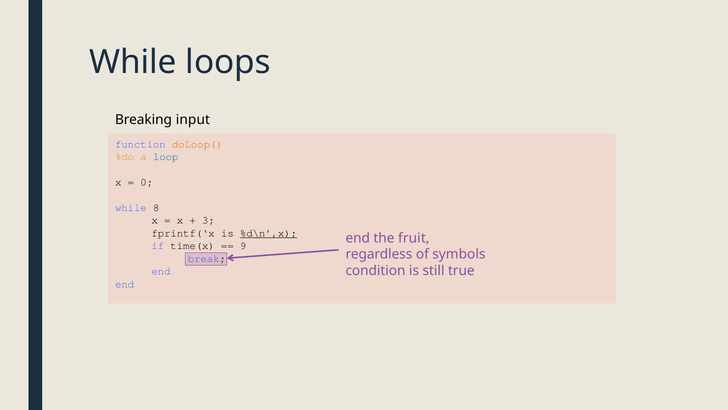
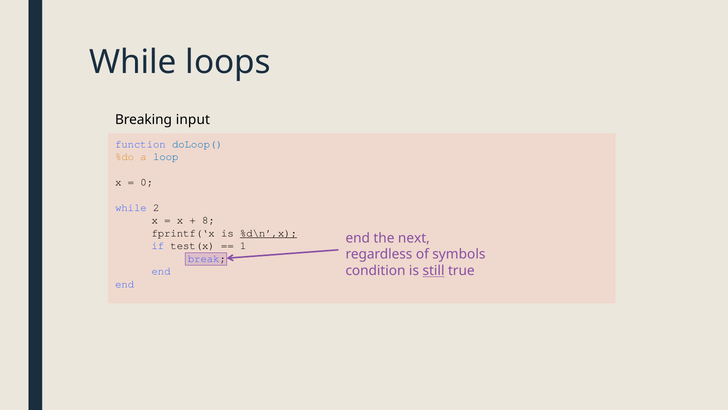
doLoop( colour: orange -> blue (197, 144)
8: 8 -> 2 (156, 207)
3: 3 -> 8 (208, 220)
fruit: fruit -> next (414, 238)
time(x: time(x -> test(x (193, 246)
9: 9 -> 1 (243, 246)
still underline: none -> present (434, 271)
